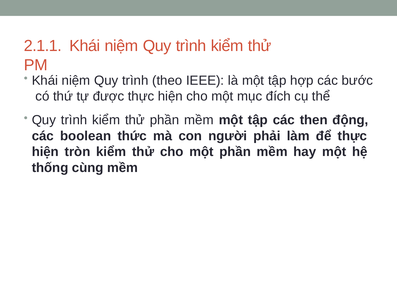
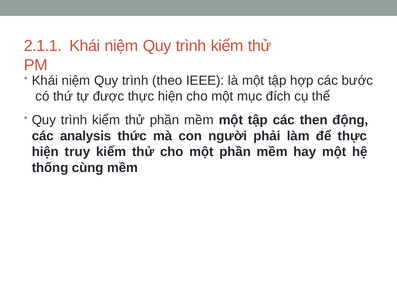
boolean: boolean -> analysis (86, 136)
tròn: tròn -> truy (77, 152)
